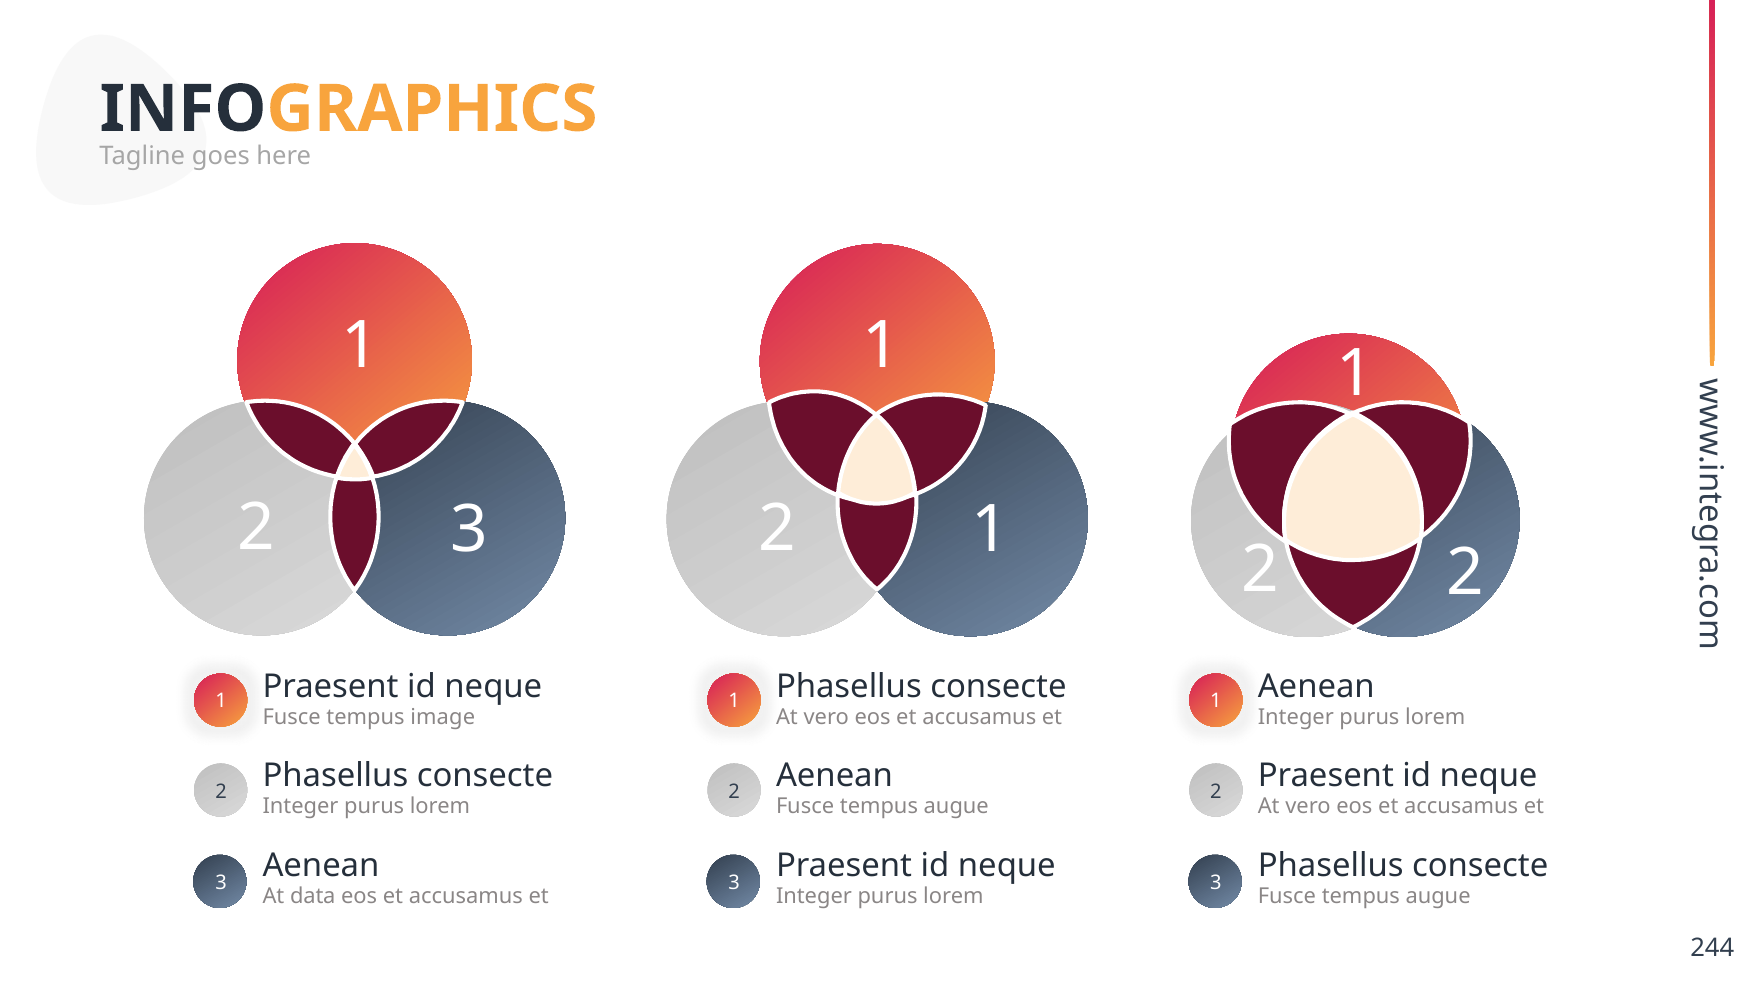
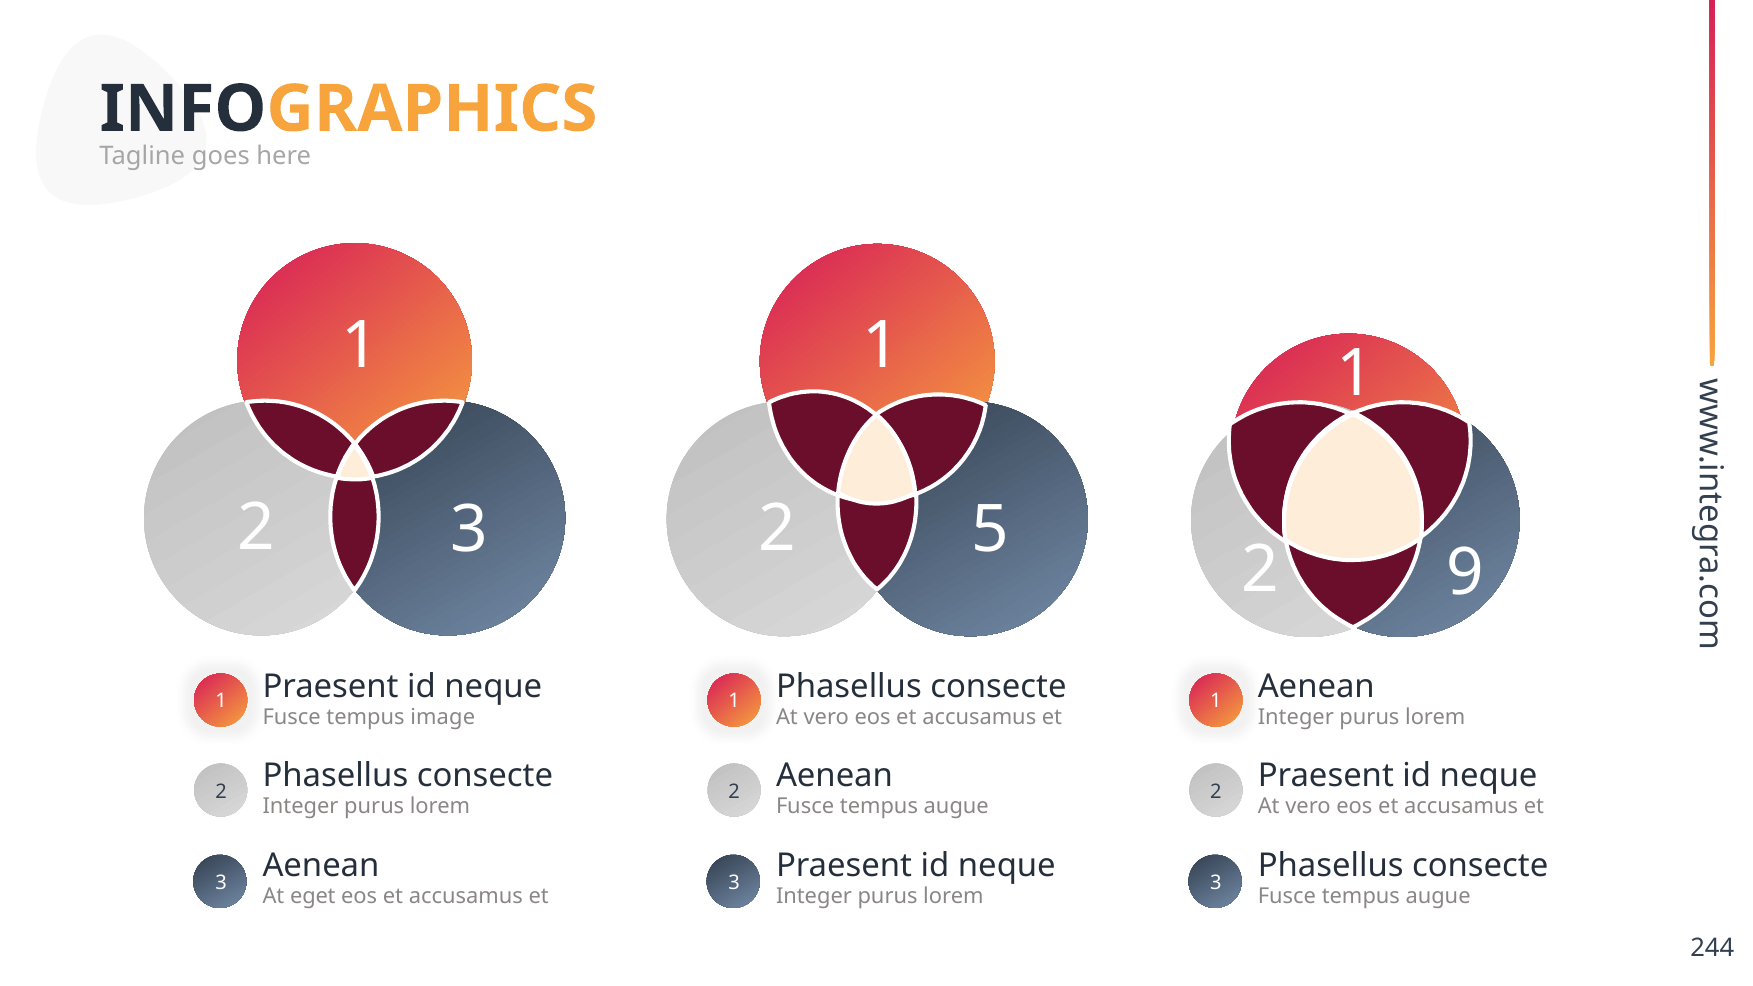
2 1: 1 -> 5 (991, 530)
2 2: 2 -> 9 (1465, 573)
data: data -> eget (313, 896)
